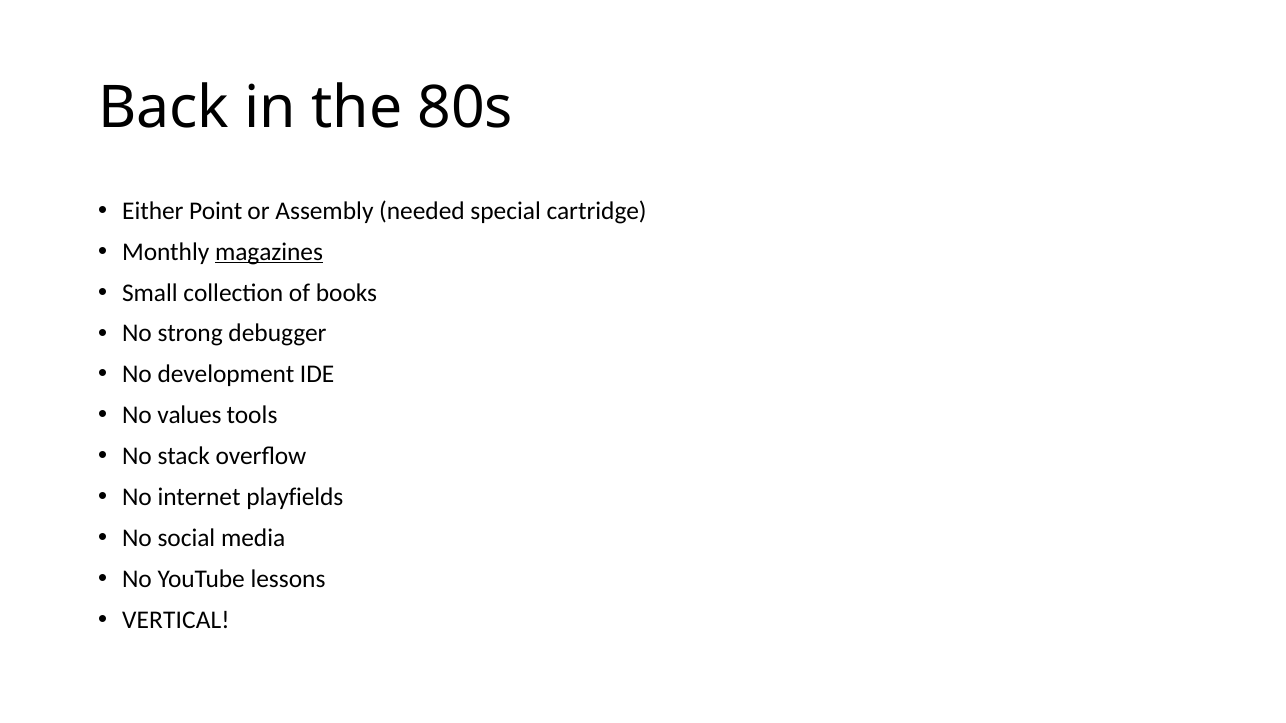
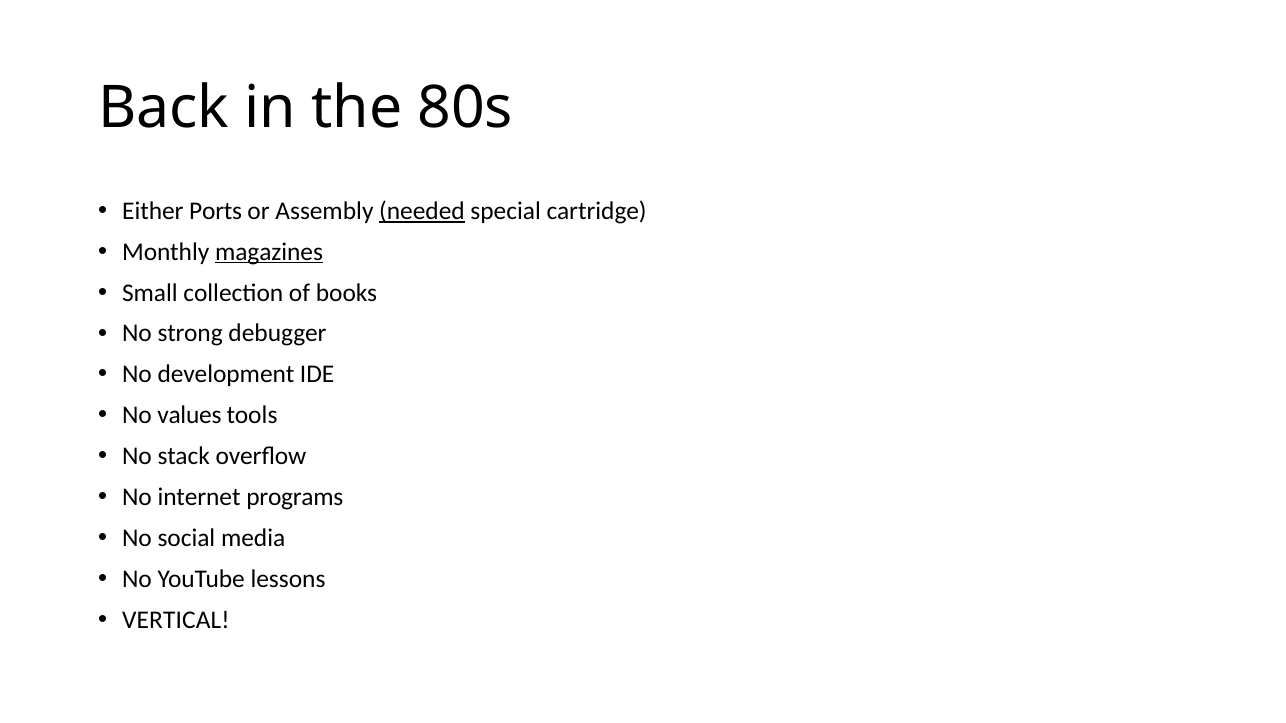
Point: Point -> Ports (216, 211)
needed underline: none -> present (422, 211)
playfields: playfields -> programs (295, 497)
